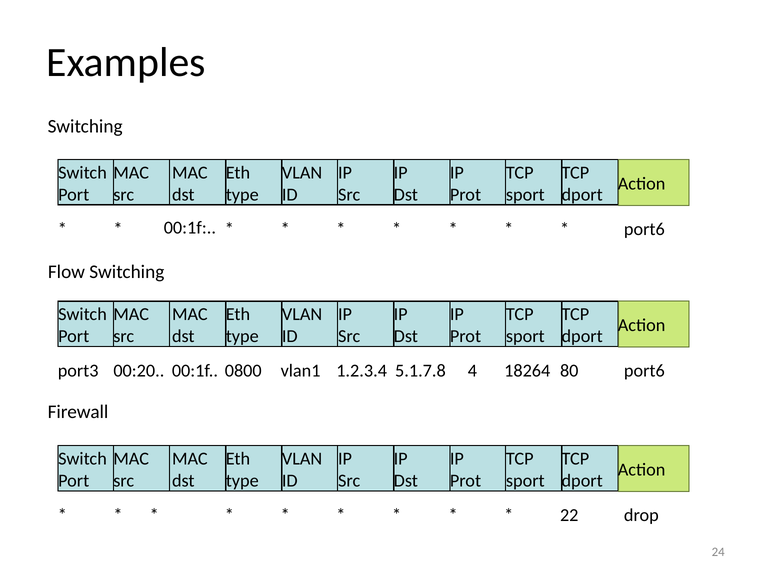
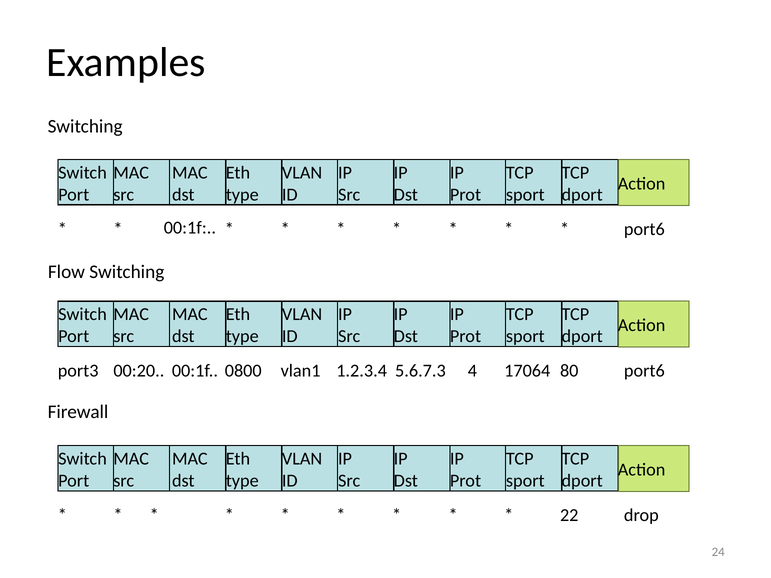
5.1.7.8: 5.1.7.8 -> 5.6.7.3 (420, 371)
18264: 18264 -> 17064 (527, 371)
